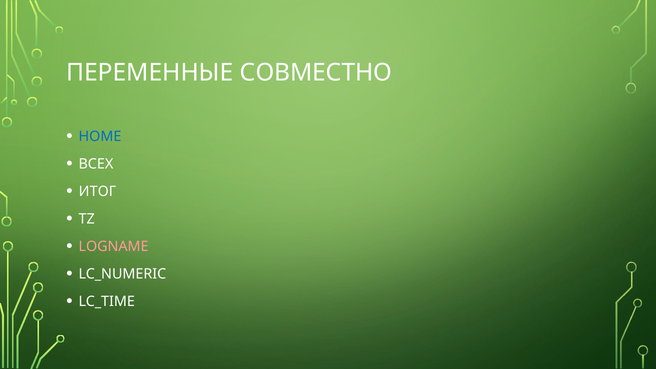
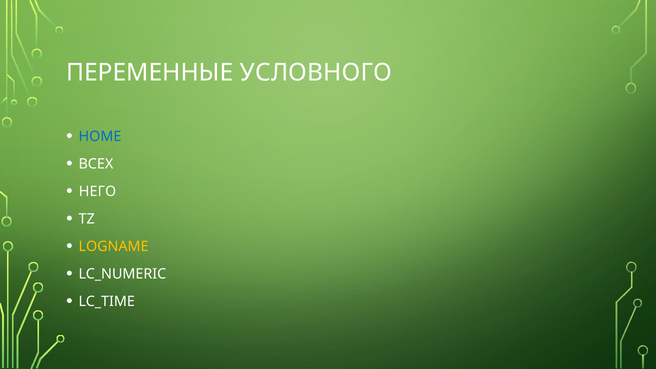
СОВМЕСТНО: СОВМЕСТНО -> УСЛОВНОГО (316, 73)
ИТОГ: ИТОГ -> НЕГО (97, 191)
LOGNAME colour: pink -> yellow (114, 246)
